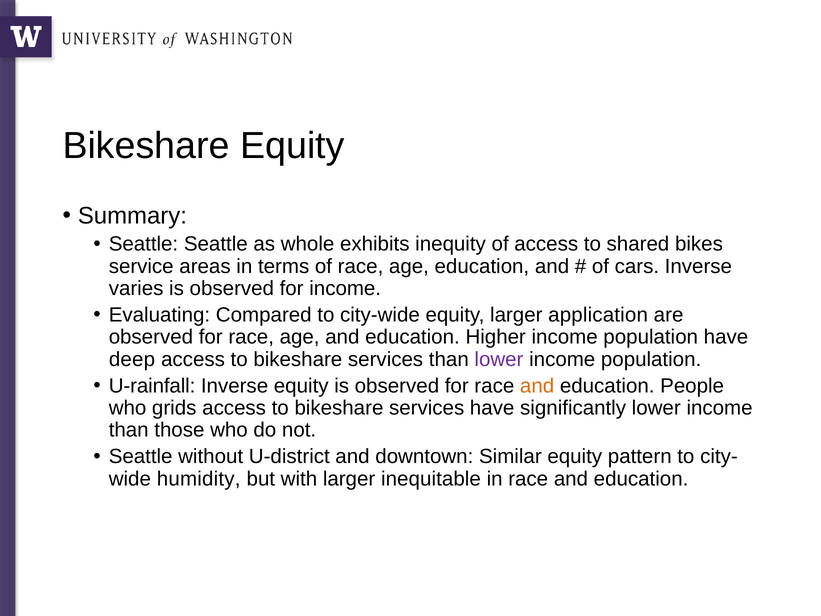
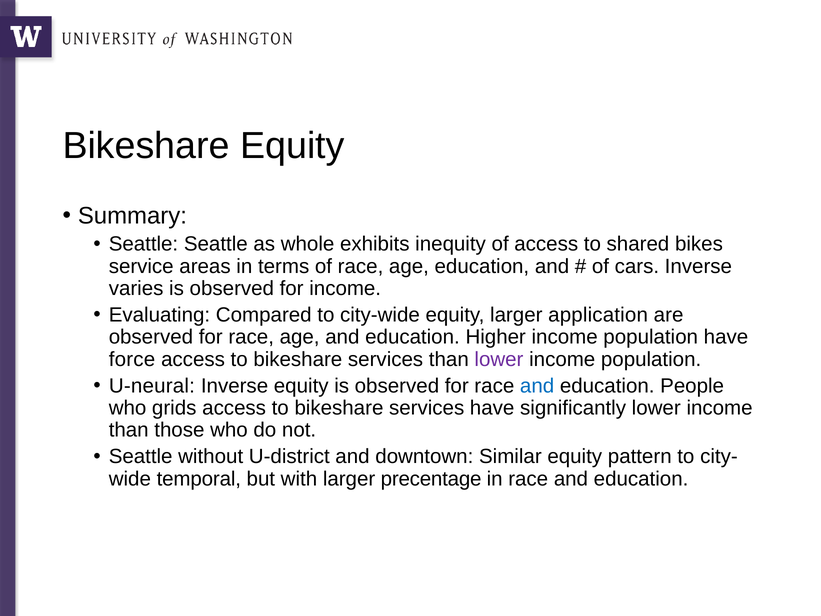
deep: deep -> force (132, 359)
U-rainfall: U-rainfall -> U-neural (152, 386)
and colour: orange -> blue (537, 386)
humidity: humidity -> temporal (199, 479)
inequitable: inequitable -> precentage (431, 479)
